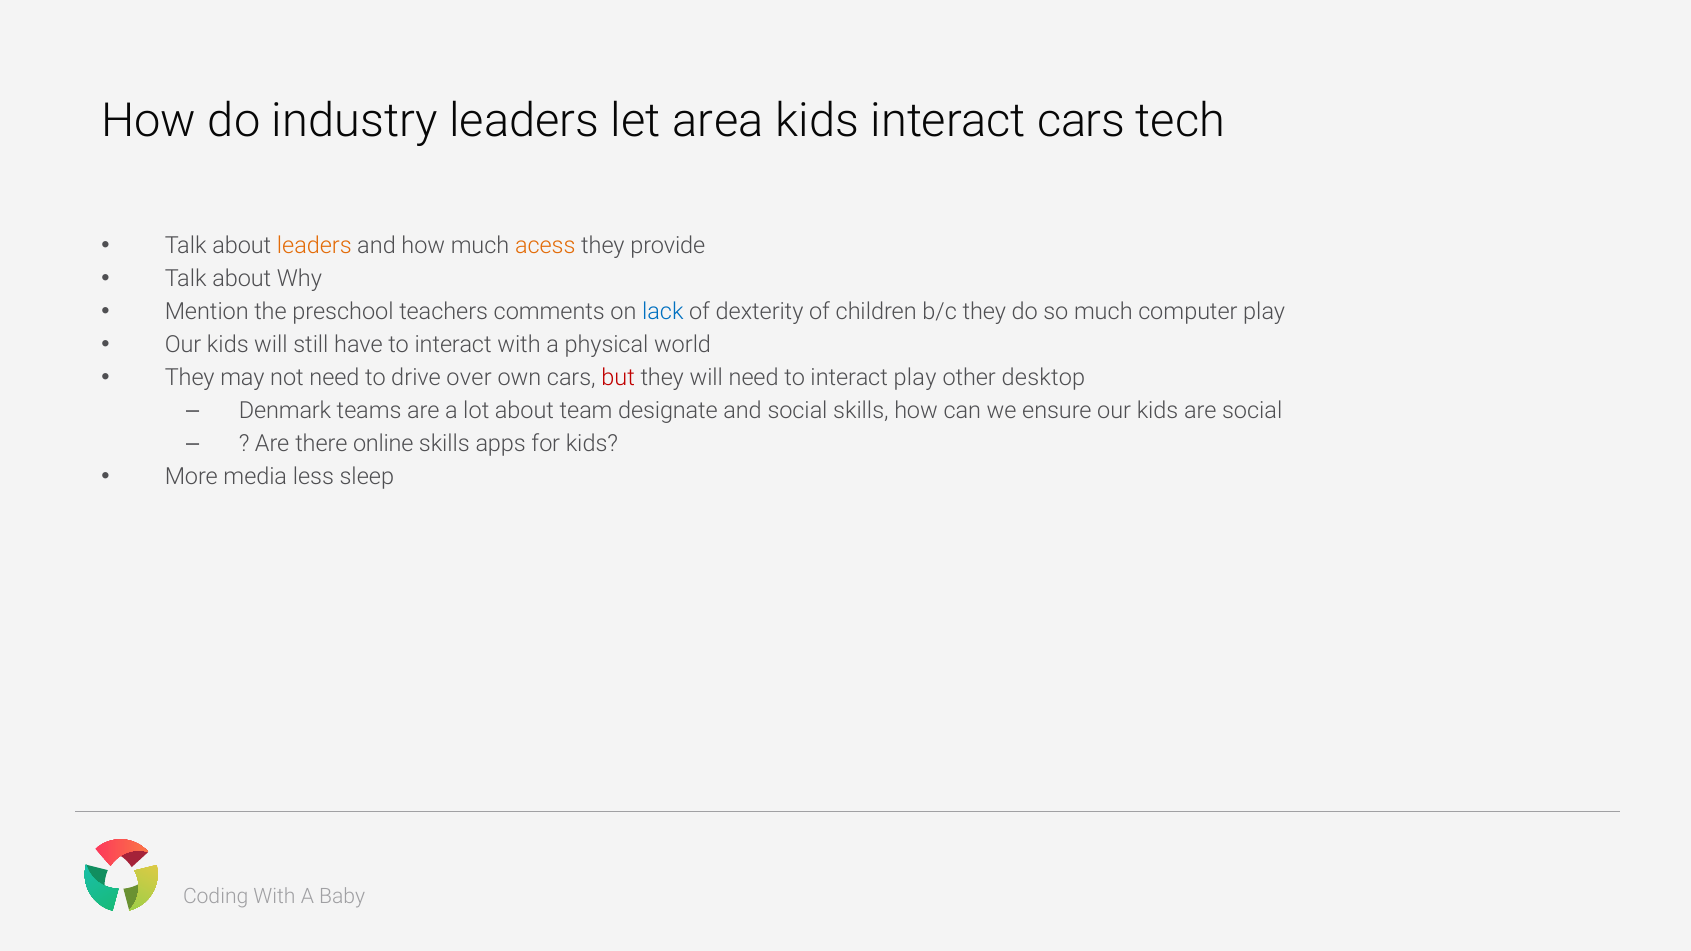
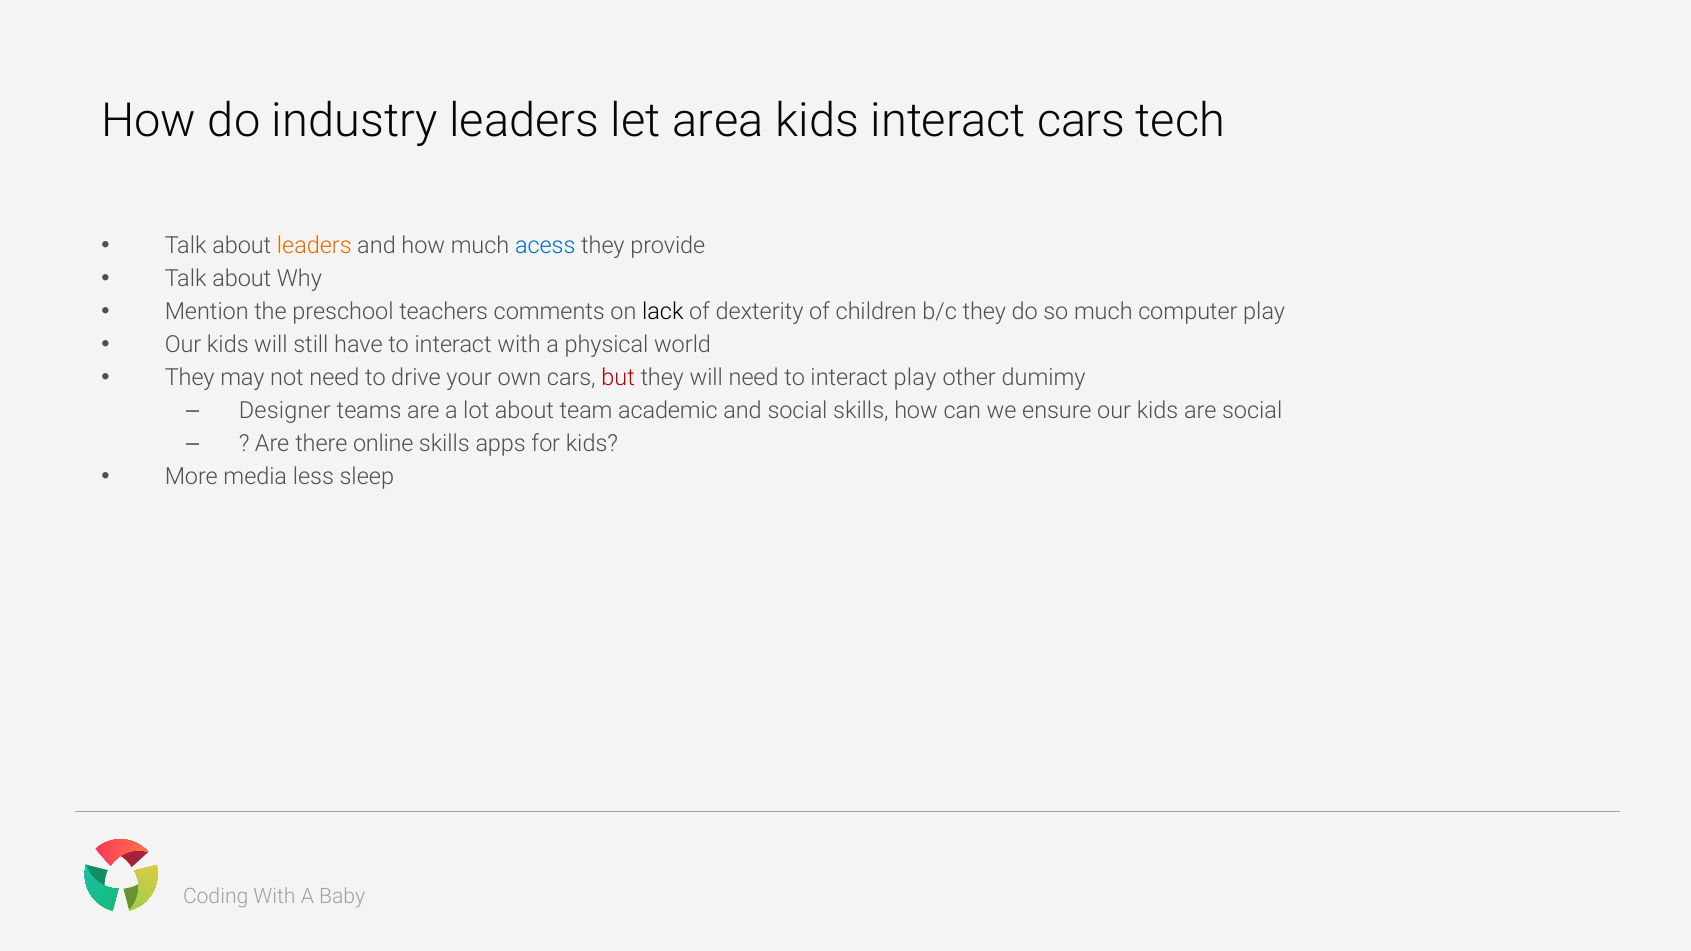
acess colour: orange -> blue (545, 246)
lack colour: blue -> black (663, 312)
over: over -> your (469, 378)
desktop: desktop -> dumimy (1044, 378)
Denmark: Denmark -> Designer (285, 411)
designate: designate -> academic (668, 411)
